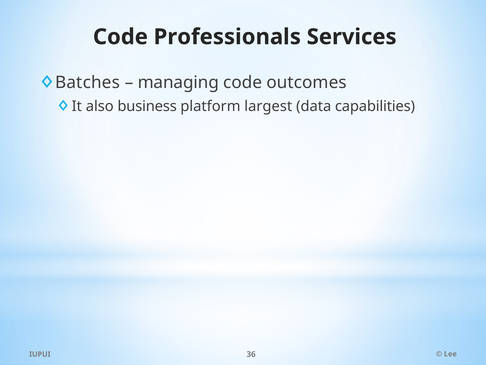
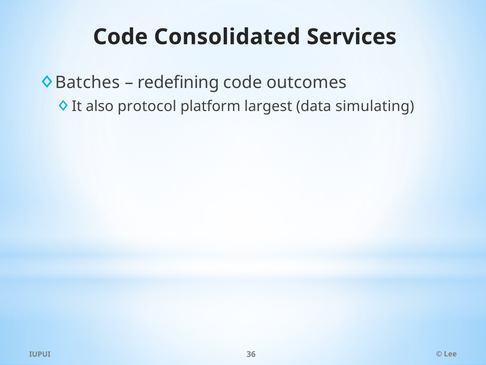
Professionals: Professionals -> Consolidated (227, 37)
managing: managing -> redefining (178, 82)
business: business -> protocol (147, 106)
capabilities: capabilities -> simulating (375, 106)
